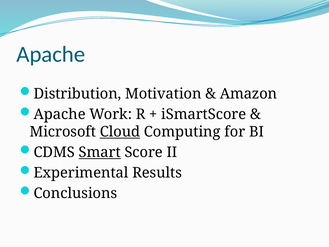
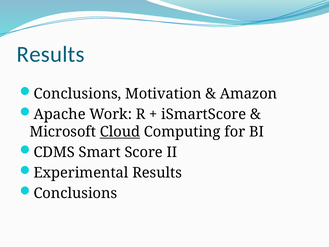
Apache: Apache -> Results (51, 54)
Distribution: Distribution -> Conclusions (77, 94)
Smart underline: present -> none (100, 152)
